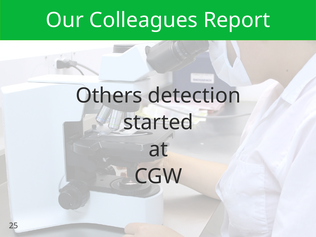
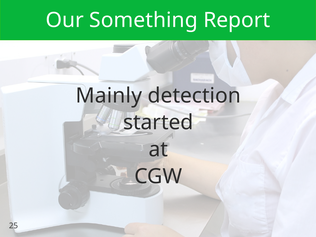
Colleagues: Colleagues -> Something (143, 20)
Others: Others -> Mainly (109, 96)
